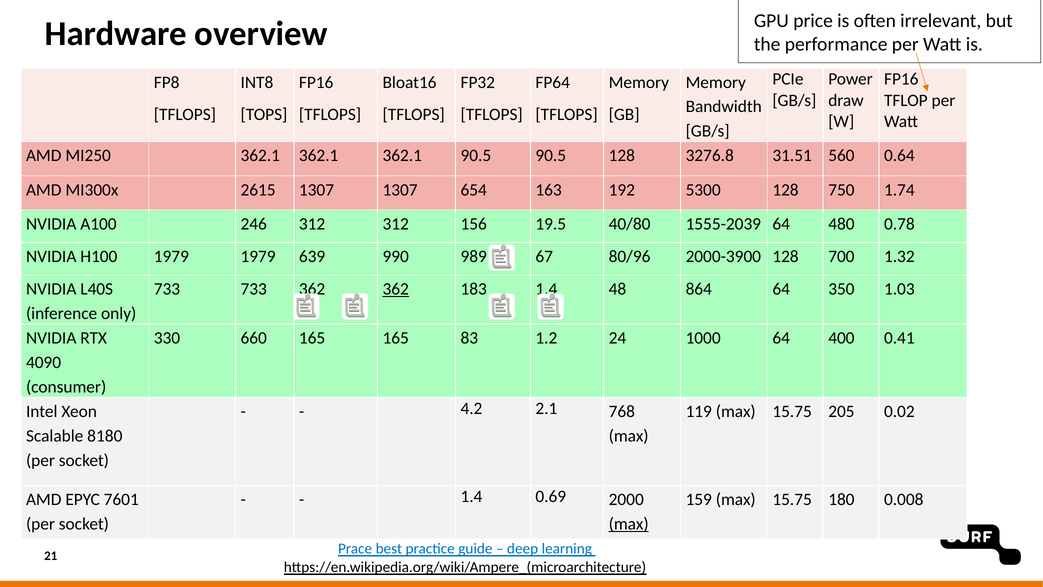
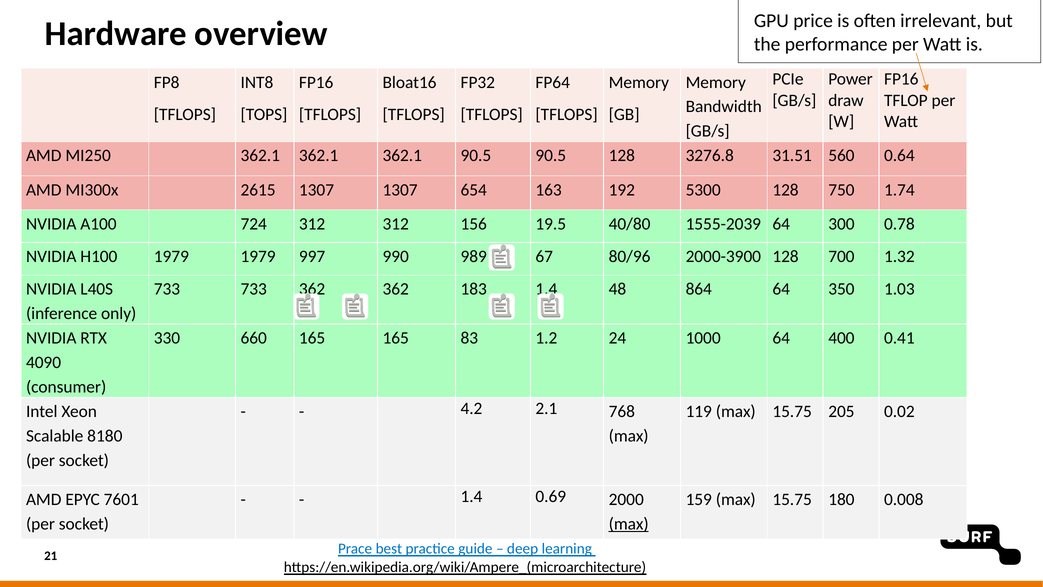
246: 246 -> 724 (254, 224)
480: 480 -> 300 (841, 224)
639: 639 -> 997 (312, 256)
362 underline: present -> none (396, 289)
